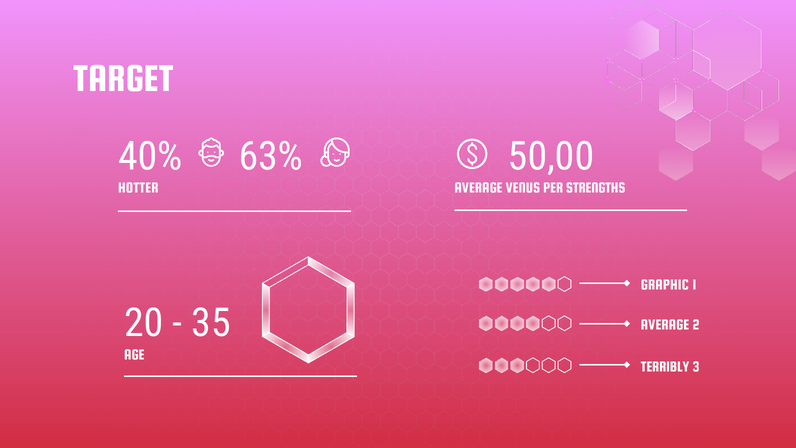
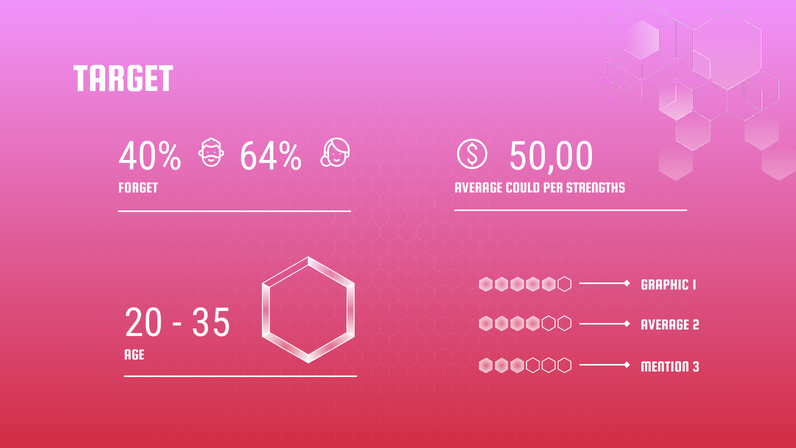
63%: 63% -> 64% (271, 156)
HOTTER: HOTTER -> FORGET (138, 188)
VENUS: VENUS -> COULD (523, 188)
TERRIBLY: TERRIBLY -> MENTION (665, 366)
